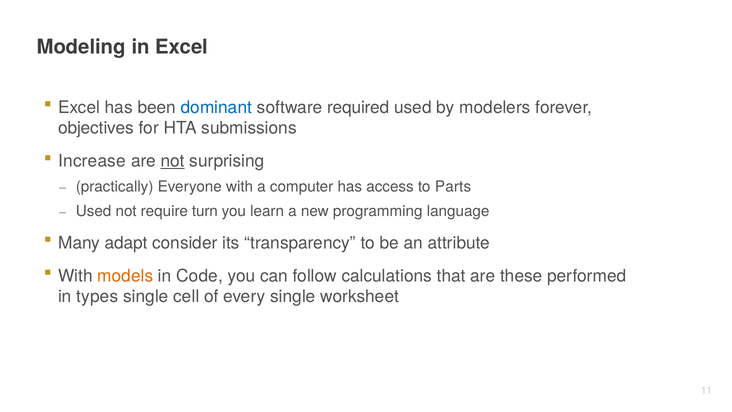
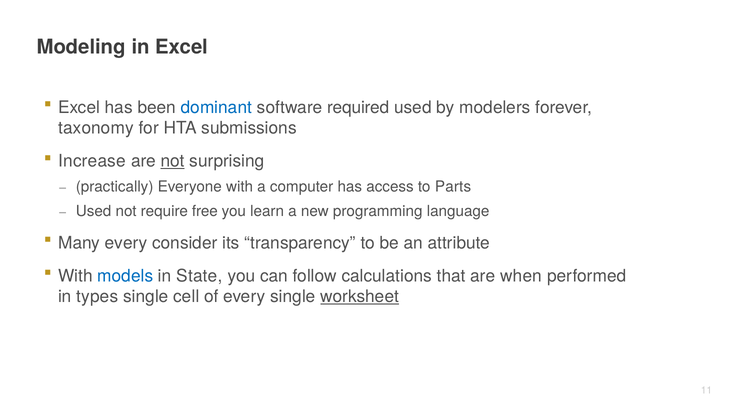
objectives: objectives -> taxonomy (96, 128)
turn: turn -> free (205, 211)
Many adapt: adapt -> every (126, 243)
models colour: orange -> blue (125, 276)
Code: Code -> State (200, 276)
these: these -> when (521, 276)
worksheet underline: none -> present (360, 296)
